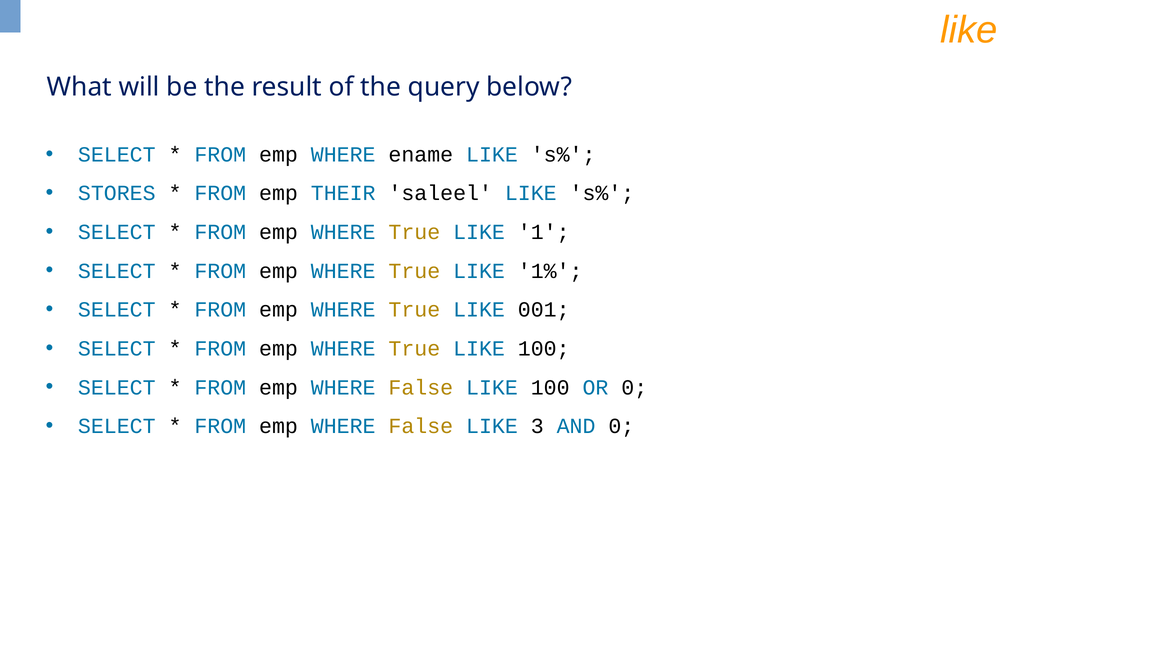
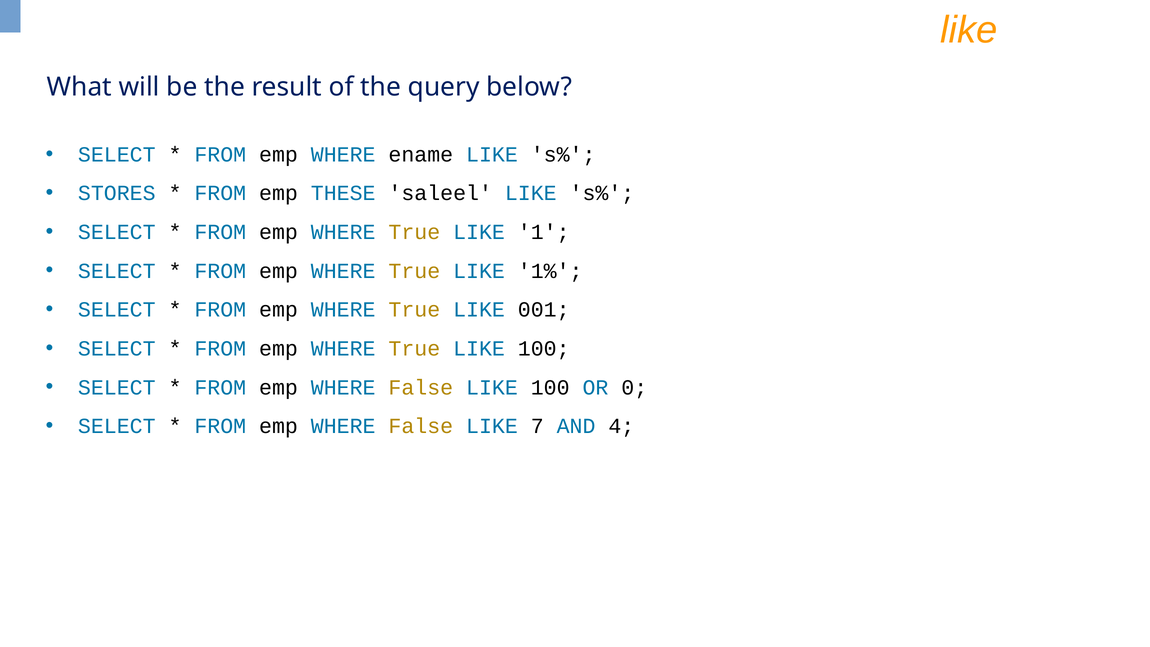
THEIR: THEIR -> THESE (343, 193)
3: 3 -> 7 (537, 426)
AND 0: 0 -> 4 (621, 426)
